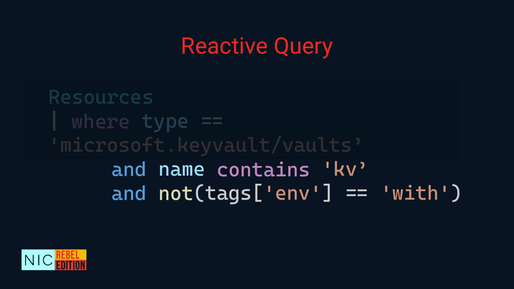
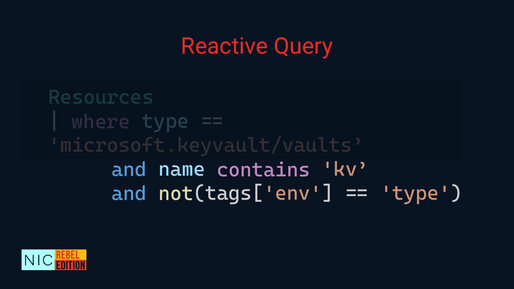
with: with -> type (415, 193)
